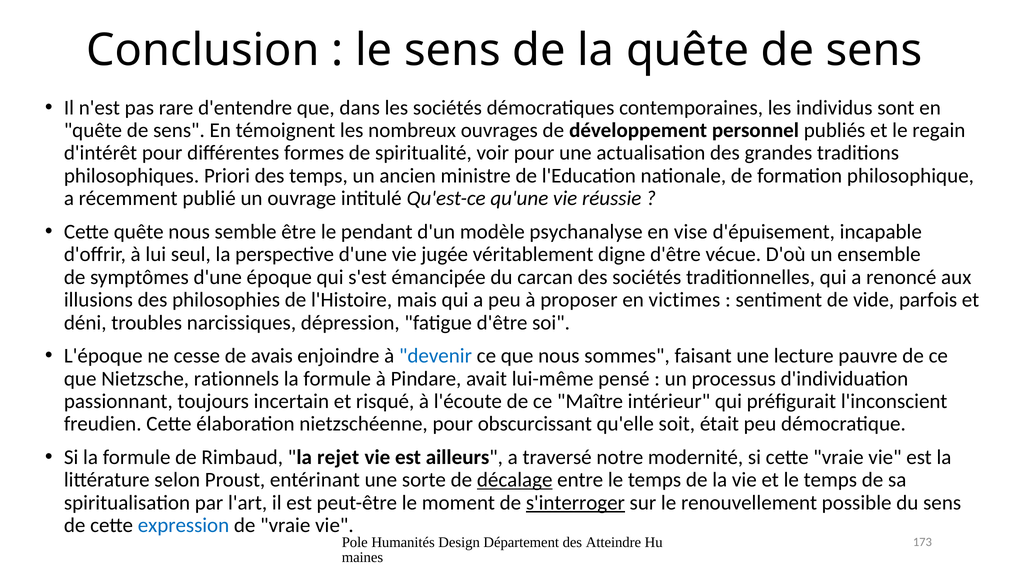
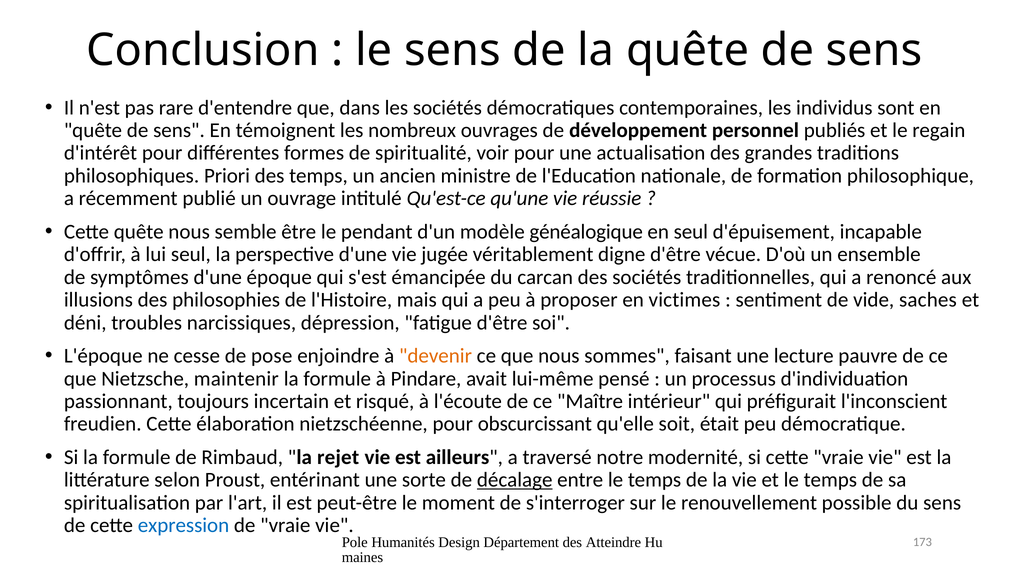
psychanalyse: psychanalyse -> généalogique (586, 232)
en vise: vise -> seul (691, 232)
parfois: parfois -> saches (928, 300)
avais: avais -> pose (272, 356)
devenir colour: blue -> orange (435, 356)
rationnels: rationnels -> maintenir (236, 378)
s'interroger underline: present -> none (575, 502)
